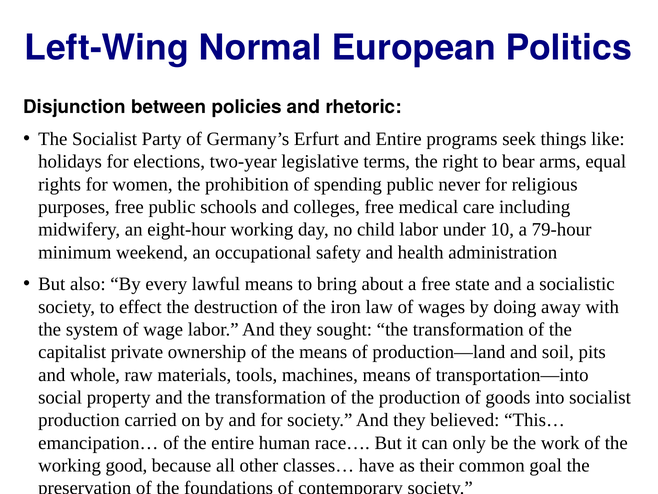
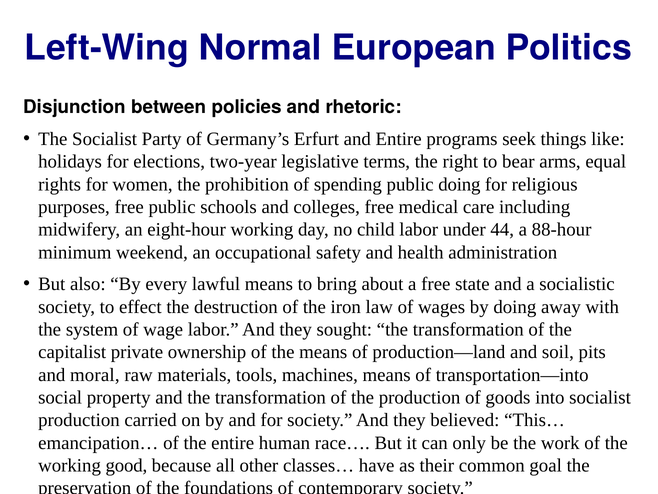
public never: never -> doing (459, 184)
10: 10 -> 44 (502, 229)
79-hour: 79-hour -> 88-hour (562, 229)
whole: whole -> moral (95, 374)
